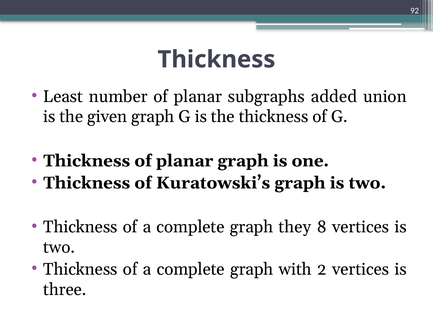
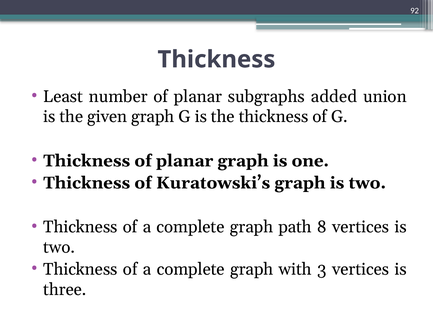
they: they -> path (295, 227)
2: 2 -> 3 (322, 269)
